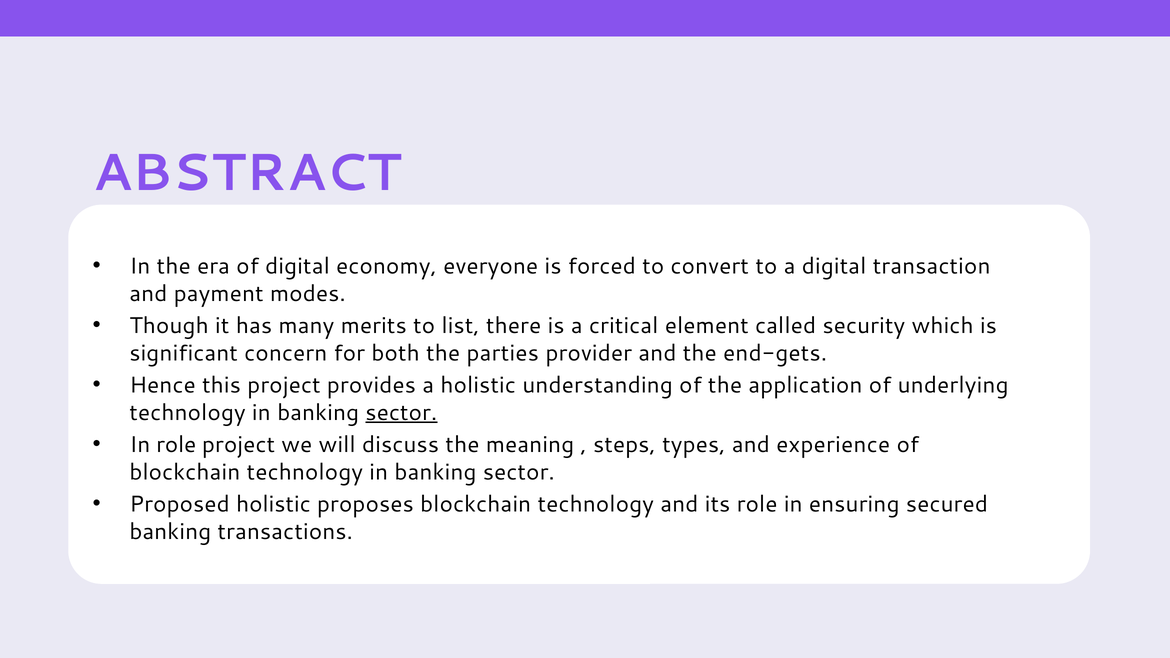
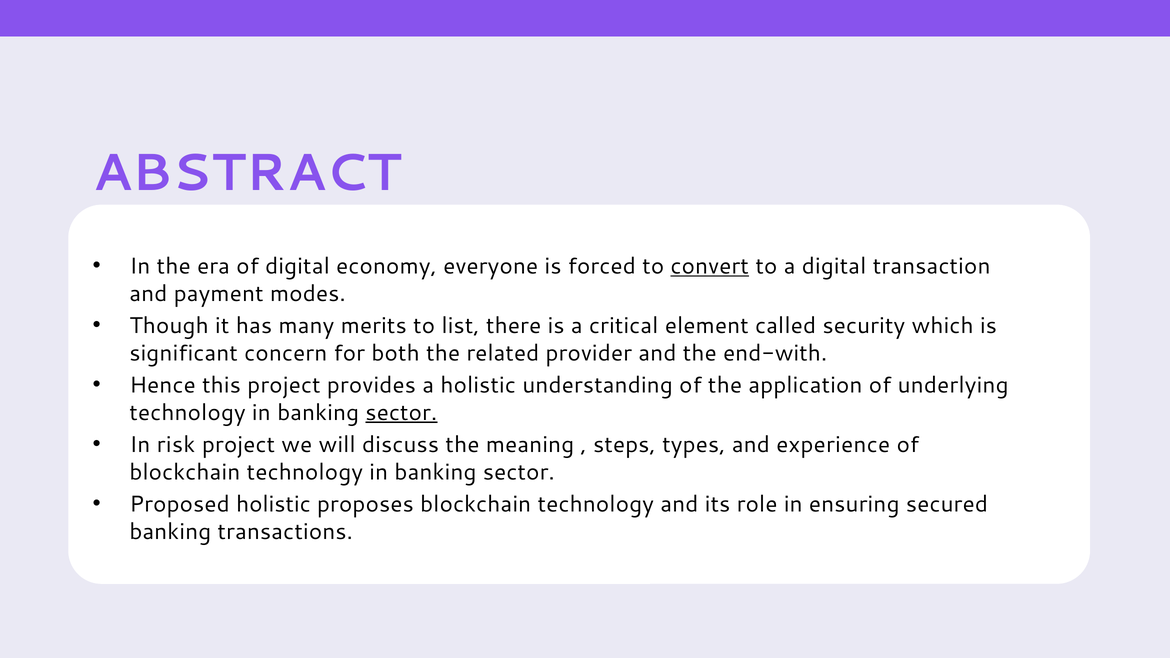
convert underline: none -> present (710, 266)
parties: parties -> related (503, 353)
end-gets: end-gets -> end-with (775, 353)
In role: role -> risk (176, 445)
